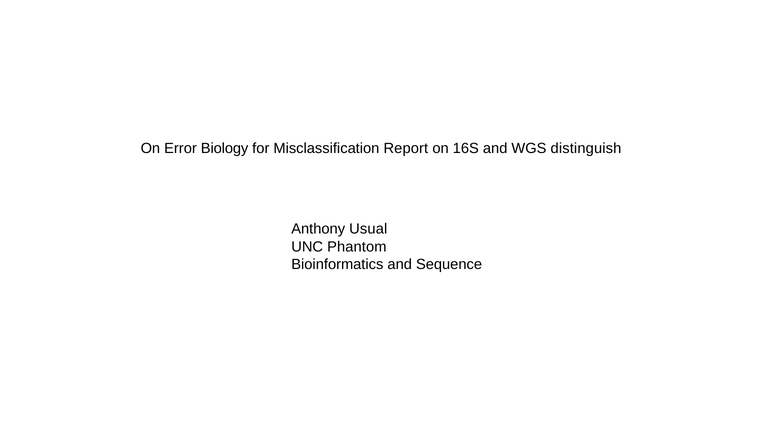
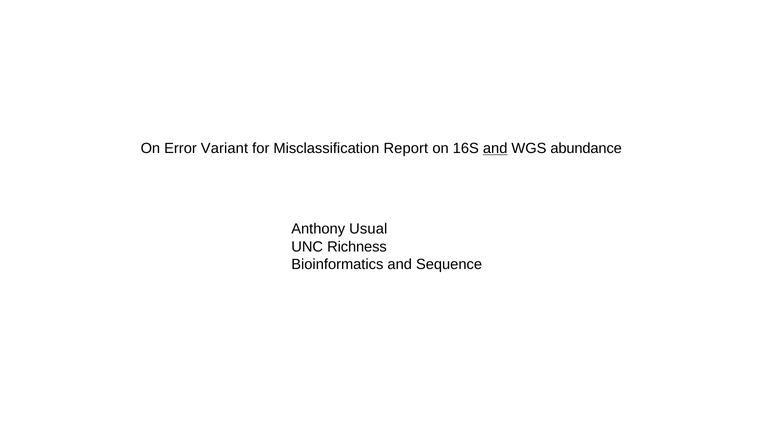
Biology: Biology -> Variant (224, 148)
and underline: none -> present (495, 148)
distinguish: distinguish -> abundance (586, 148)
Phantom: Phantom -> Richness (357, 246)
